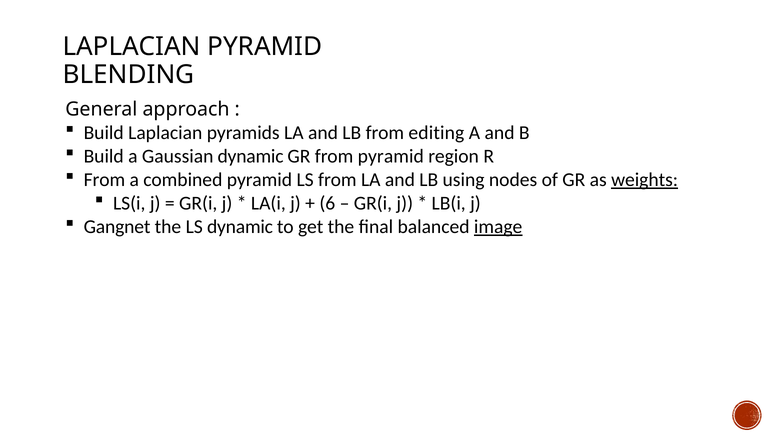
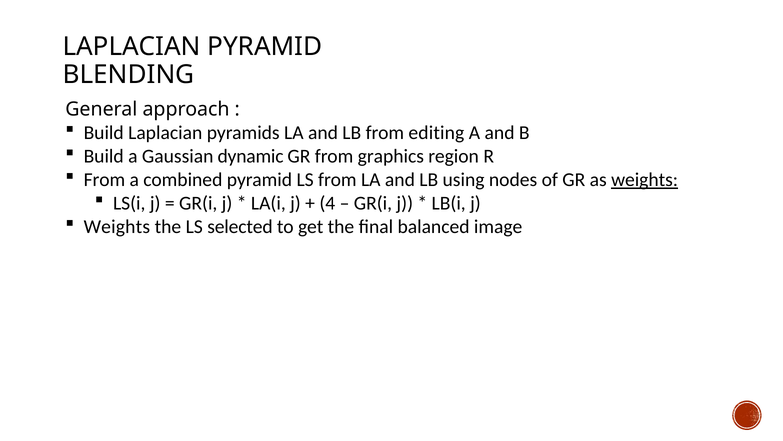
from pyramid: pyramid -> graphics (391, 156)
6: 6 -> 4 (327, 203)
Gangnet: Gangnet -> Weights (117, 227)
LS dynamic: dynamic -> selected (240, 227)
image underline: present -> none (498, 227)
